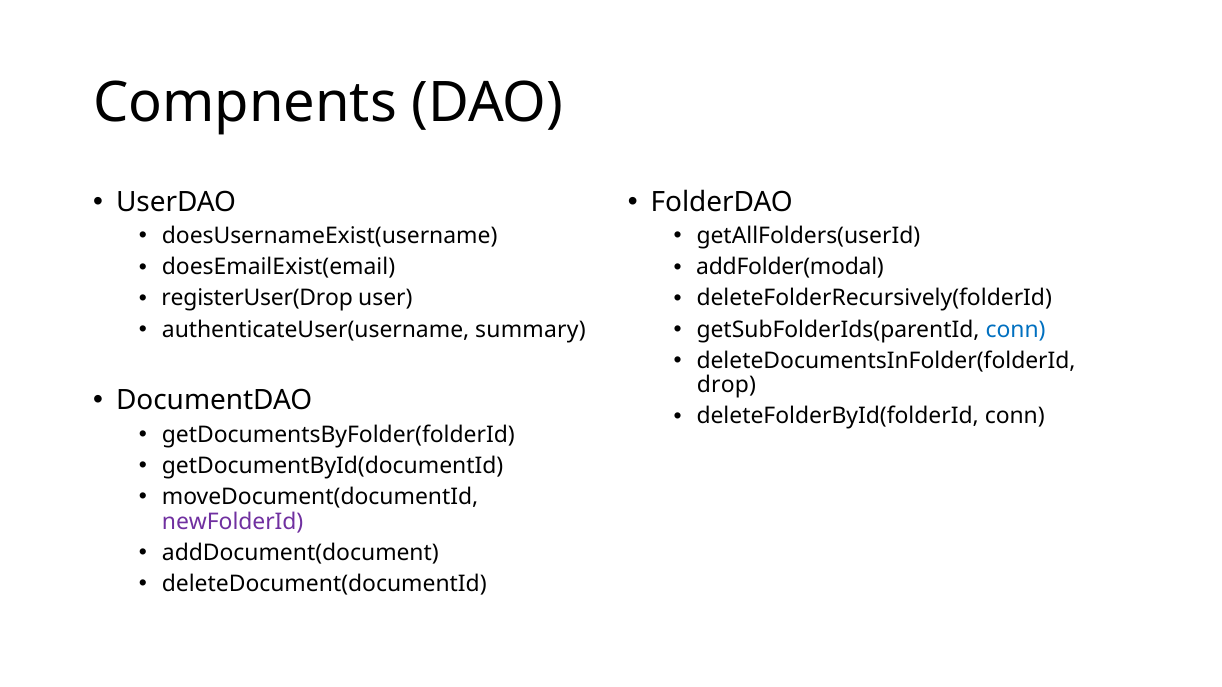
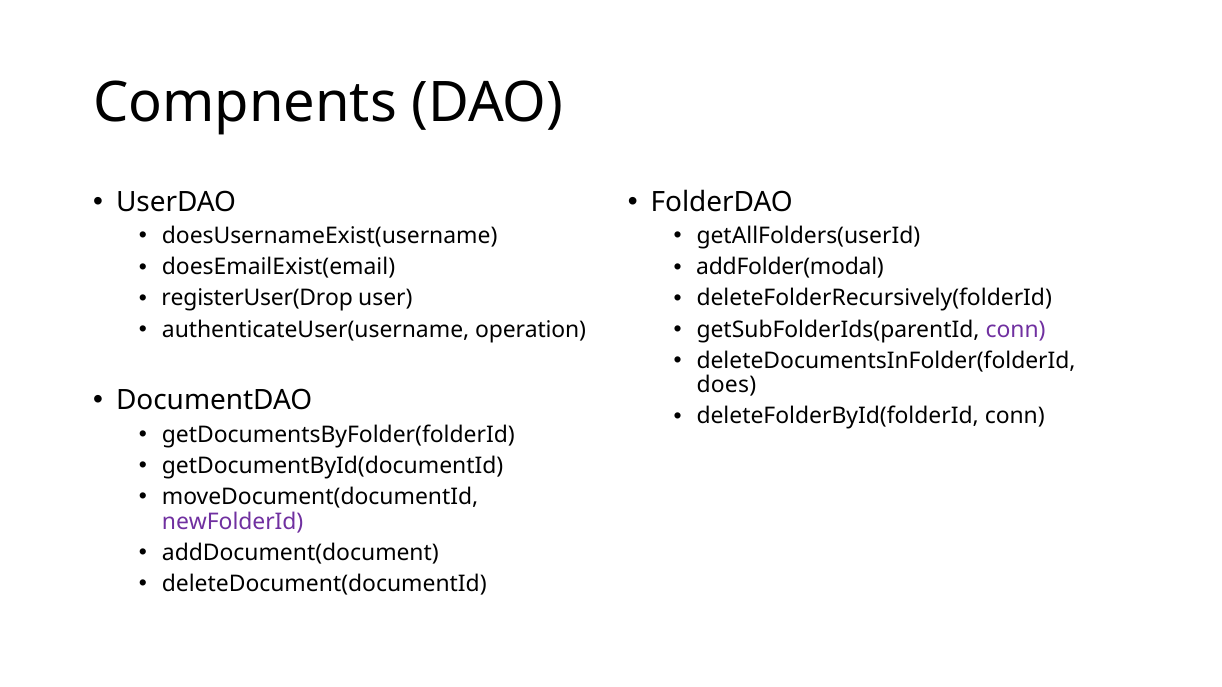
conn colour: blue -> purple (1016, 330)
summary: summary -> operation (531, 330)
drop: drop -> does (726, 386)
